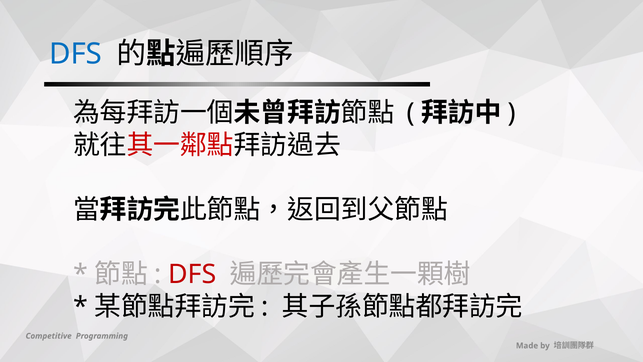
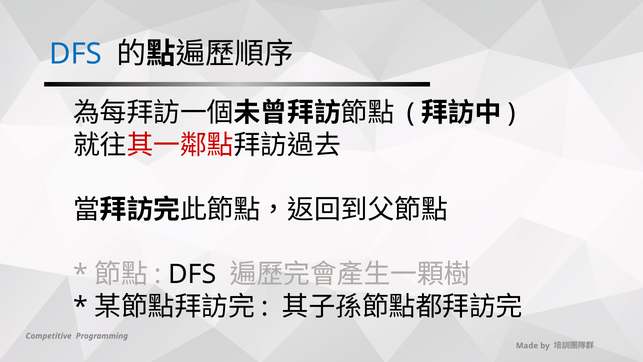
DFS colour: red -> black (192, 274)
